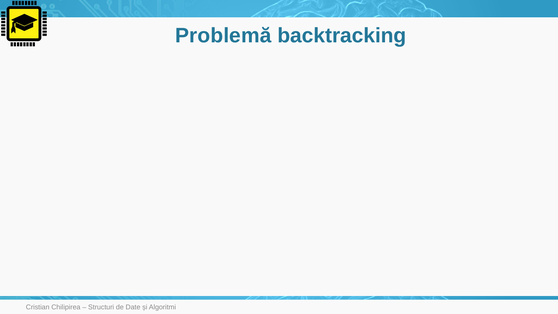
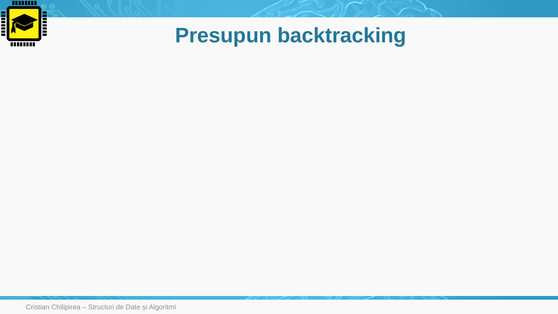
Problemă: Problemă -> Presupun (223, 36)
